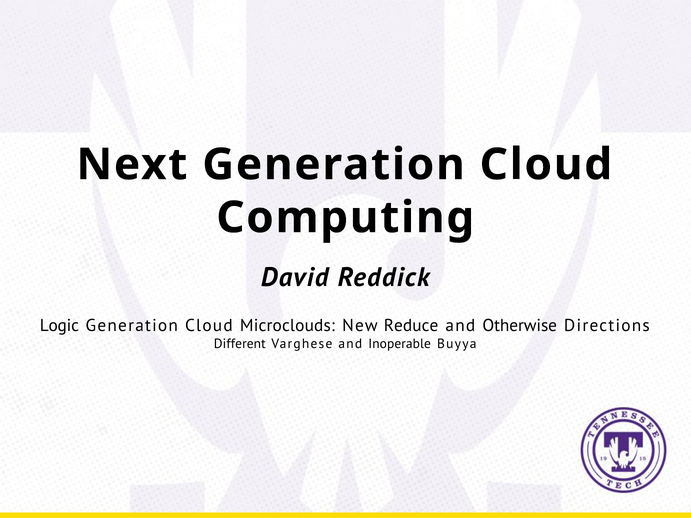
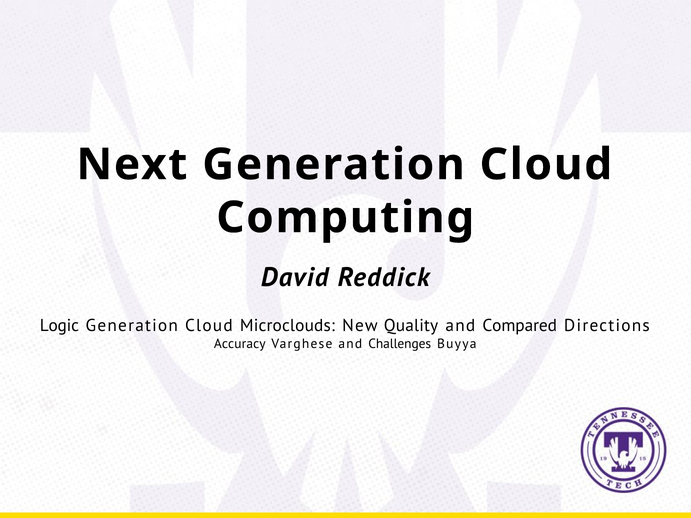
Reduce: Reduce -> Quality (411, 326)
Otherwise: Otherwise -> Compared (520, 326)
Different: Different -> Accuracy (240, 344)
Inoperable: Inoperable -> Challenges (400, 344)
